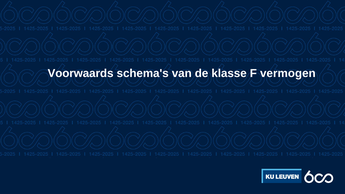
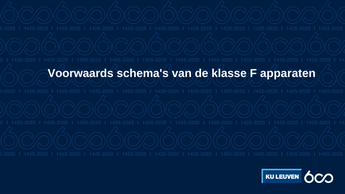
vermogen: vermogen -> apparaten (288, 73)
